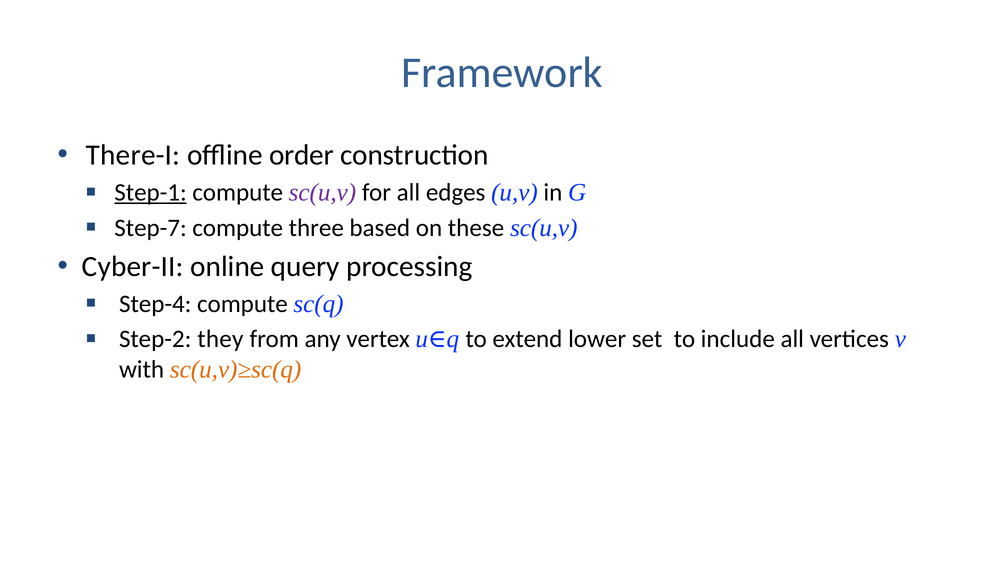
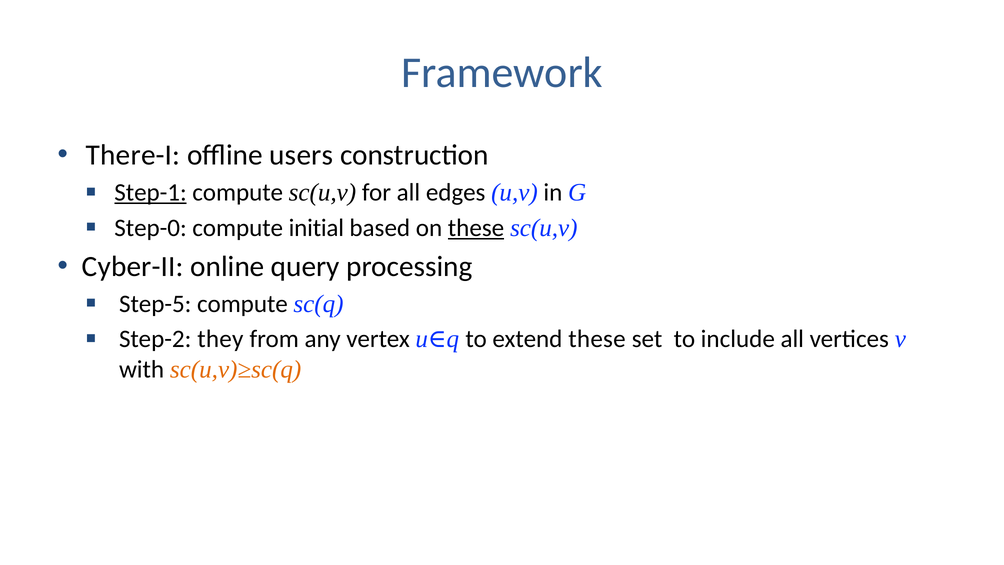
order: order -> users (301, 155)
sc(u,v colour: purple -> black (322, 193)
Step-7: Step-7 -> Step-0 (151, 228)
three: three -> initial (316, 228)
these underline: none -> present (476, 228)
Step-4: Step-4 -> Step-5 (155, 304)
extend lower: lower -> these (597, 339)
